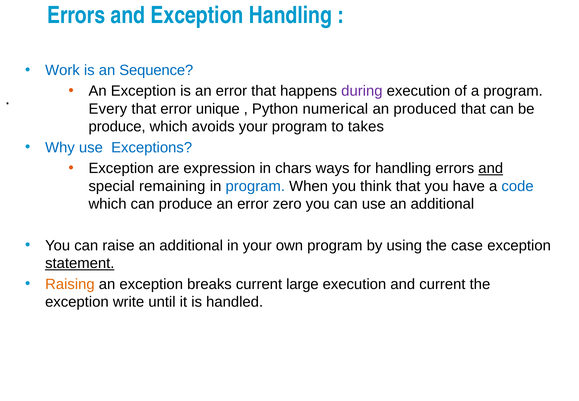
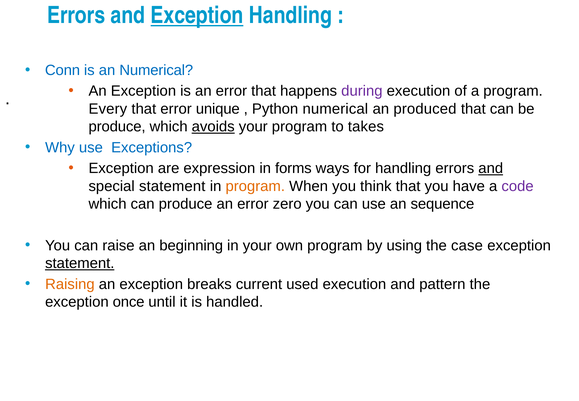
Exception underline: none -> present (197, 15)
Work: Work -> Conn (63, 70)
an Sequence: Sequence -> Numerical (156, 70)
avoids underline: none -> present (213, 127)
chars: chars -> forms (293, 168)
special remaining: remaining -> statement (172, 186)
program colour: blue -> orange (255, 186)
code colour: blue -> purple (518, 186)
use an additional: additional -> sequence (442, 204)
raise an additional: additional -> beginning (191, 245)
large: large -> used (302, 284)
and current: current -> pattern (442, 284)
write: write -> once (129, 302)
